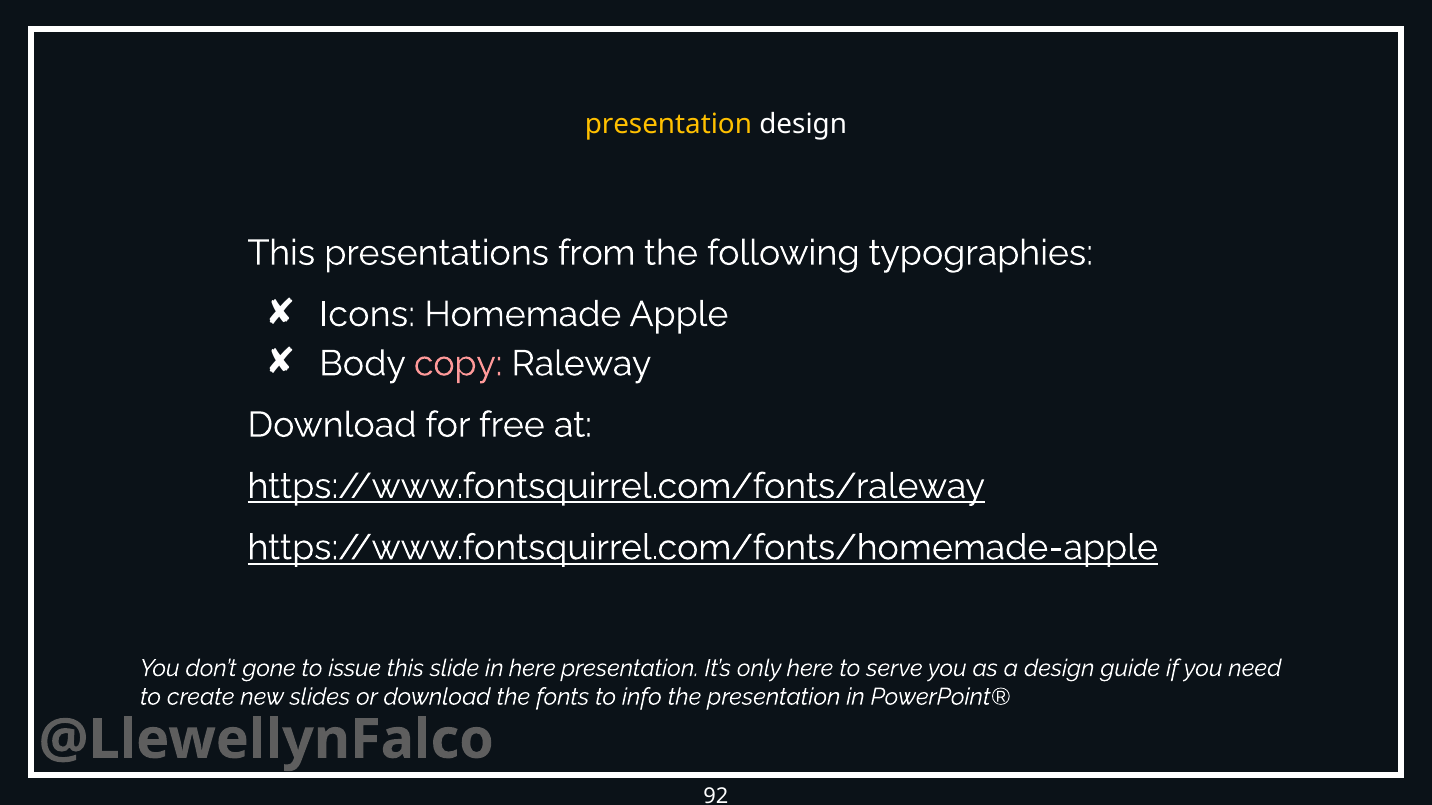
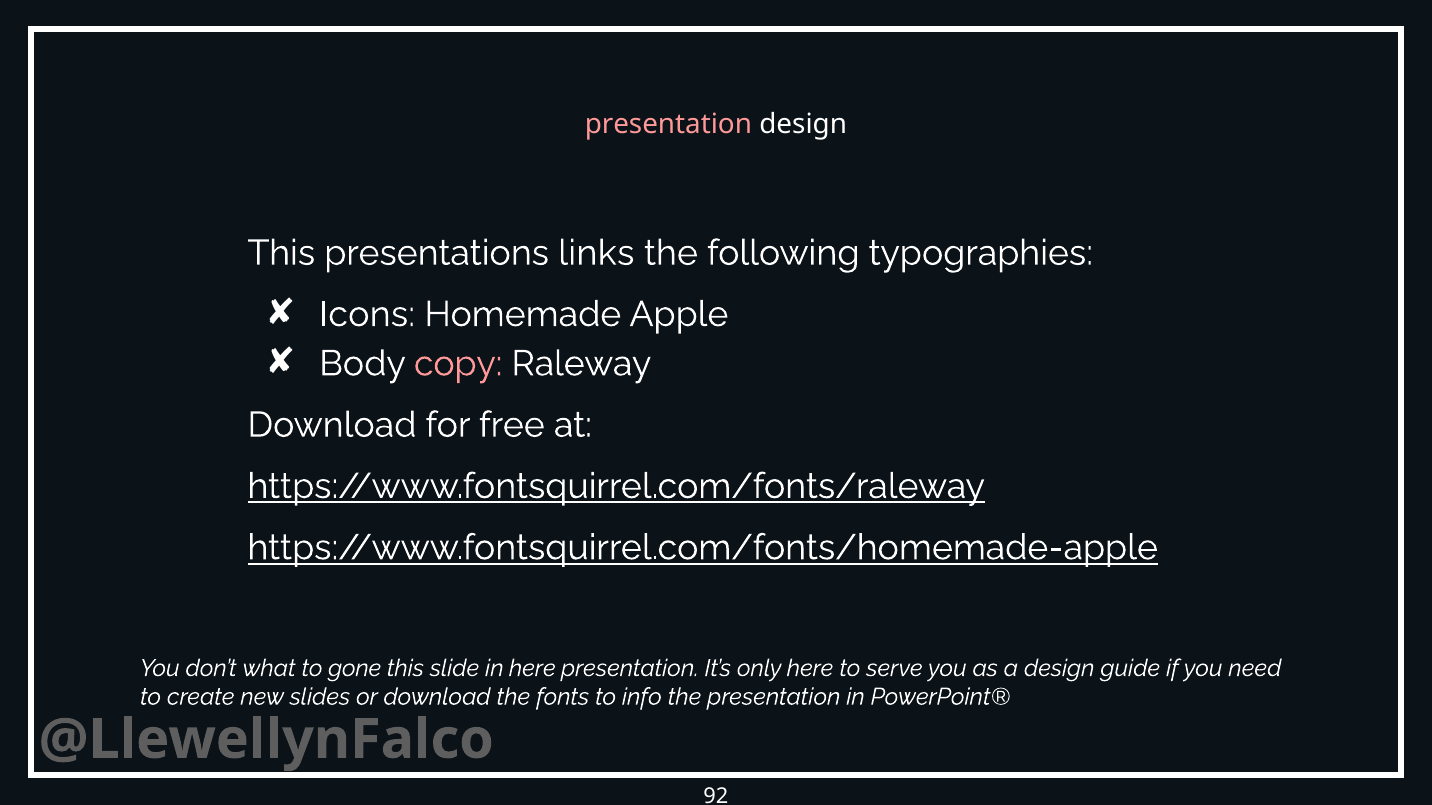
presentation colour: yellow -> pink (668, 125)
from: from -> links (596, 253)
gone: gone -> what (269, 669)
issue: issue -> gone (355, 669)
